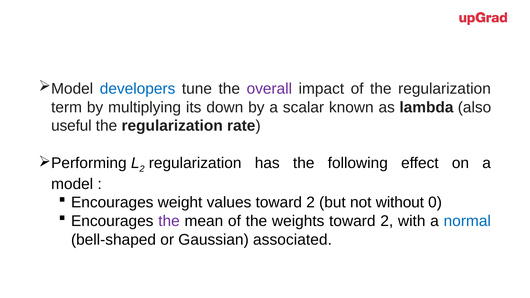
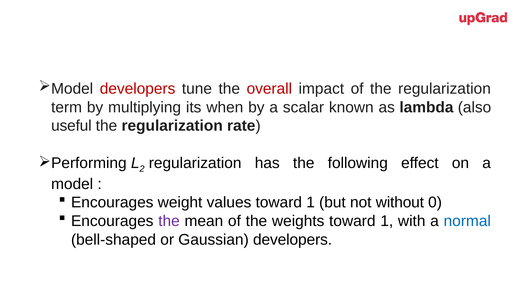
developers colour: blue -> red (138, 89)
overall colour: purple -> red (269, 89)
down: down -> when (225, 107)
values toward 2: 2 -> 1 (311, 203)
weights toward 2: 2 -> 1 (387, 221)
Gaussian associated: associated -> developers (293, 240)
